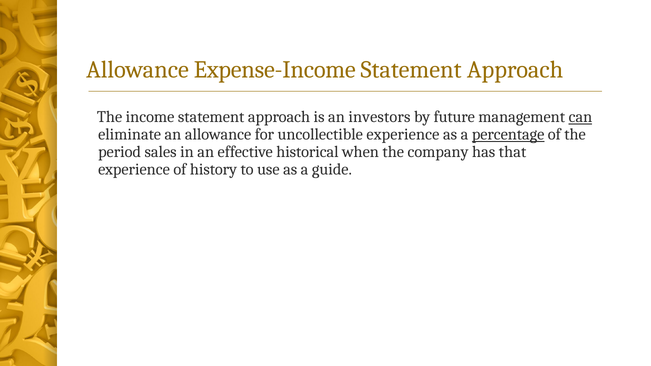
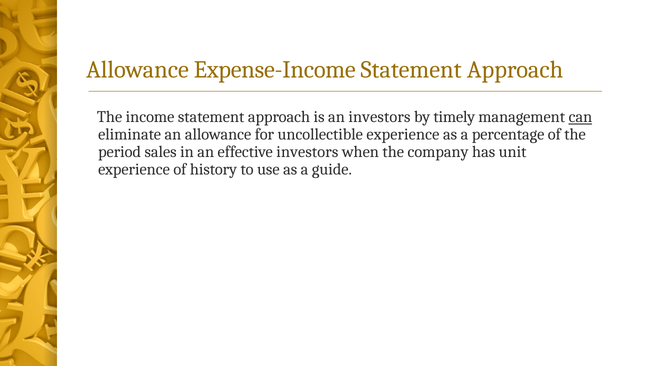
future: future -> timely (454, 117)
percentage underline: present -> none (508, 135)
effective historical: historical -> investors (307, 152)
that: that -> unit (513, 152)
